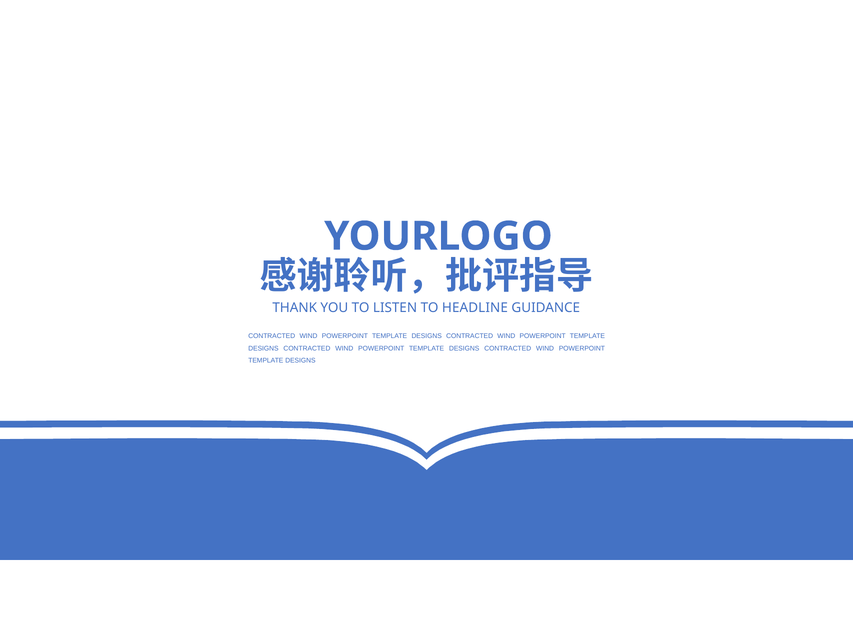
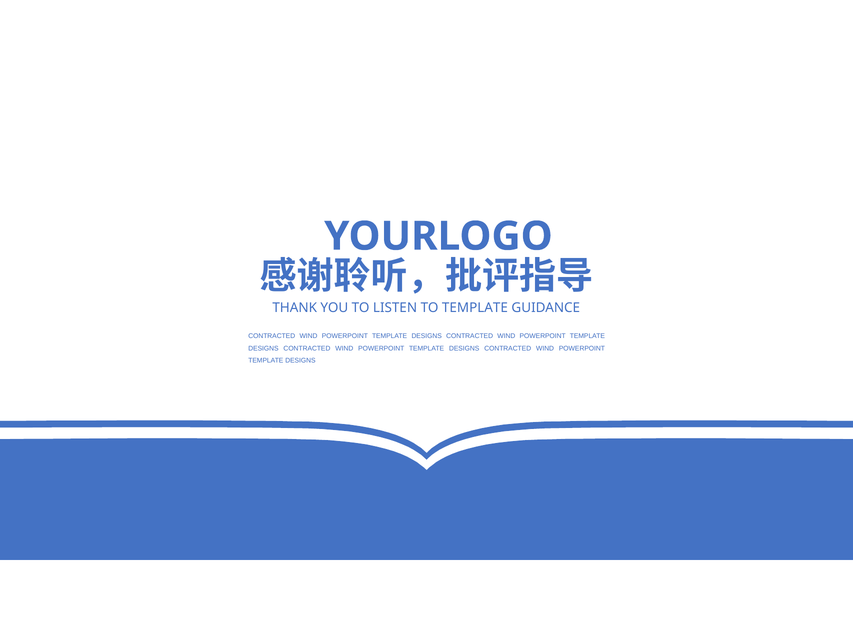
TO HEADLINE: HEADLINE -> TEMPLATE (475, 308)
